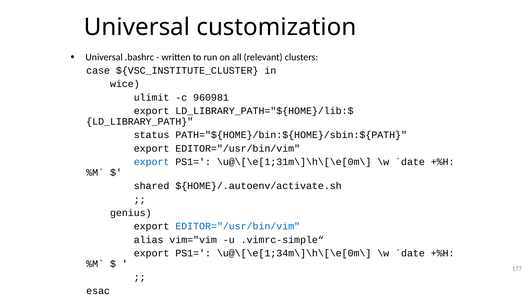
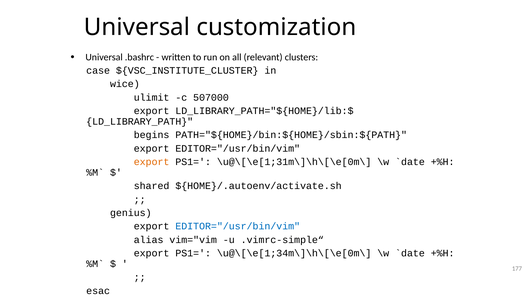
960981: 960981 -> 507000 (211, 97)
status: status -> begins (152, 135)
export colour: blue -> orange (152, 162)
